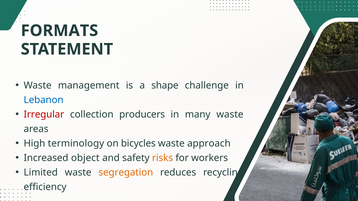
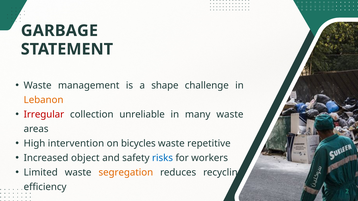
FORMATS: FORMATS -> GARBAGE (59, 31)
Lebanon colour: blue -> orange (44, 100)
producers: producers -> unreliable (142, 115)
terminology: terminology -> intervention (76, 144)
approach: approach -> repetitive (209, 144)
risks colour: orange -> blue (163, 158)
